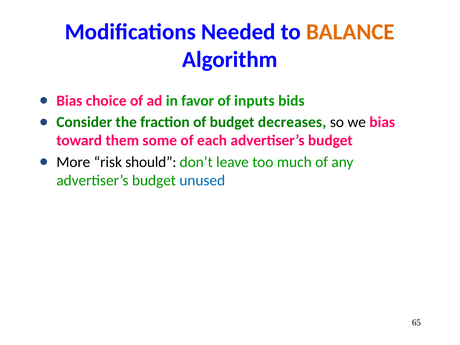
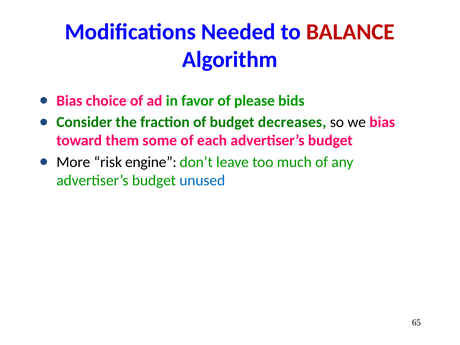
BALANCE colour: orange -> red (350, 32)
inputs: inputs -> please (254, 101)
should: should -> engine (151, 162)
